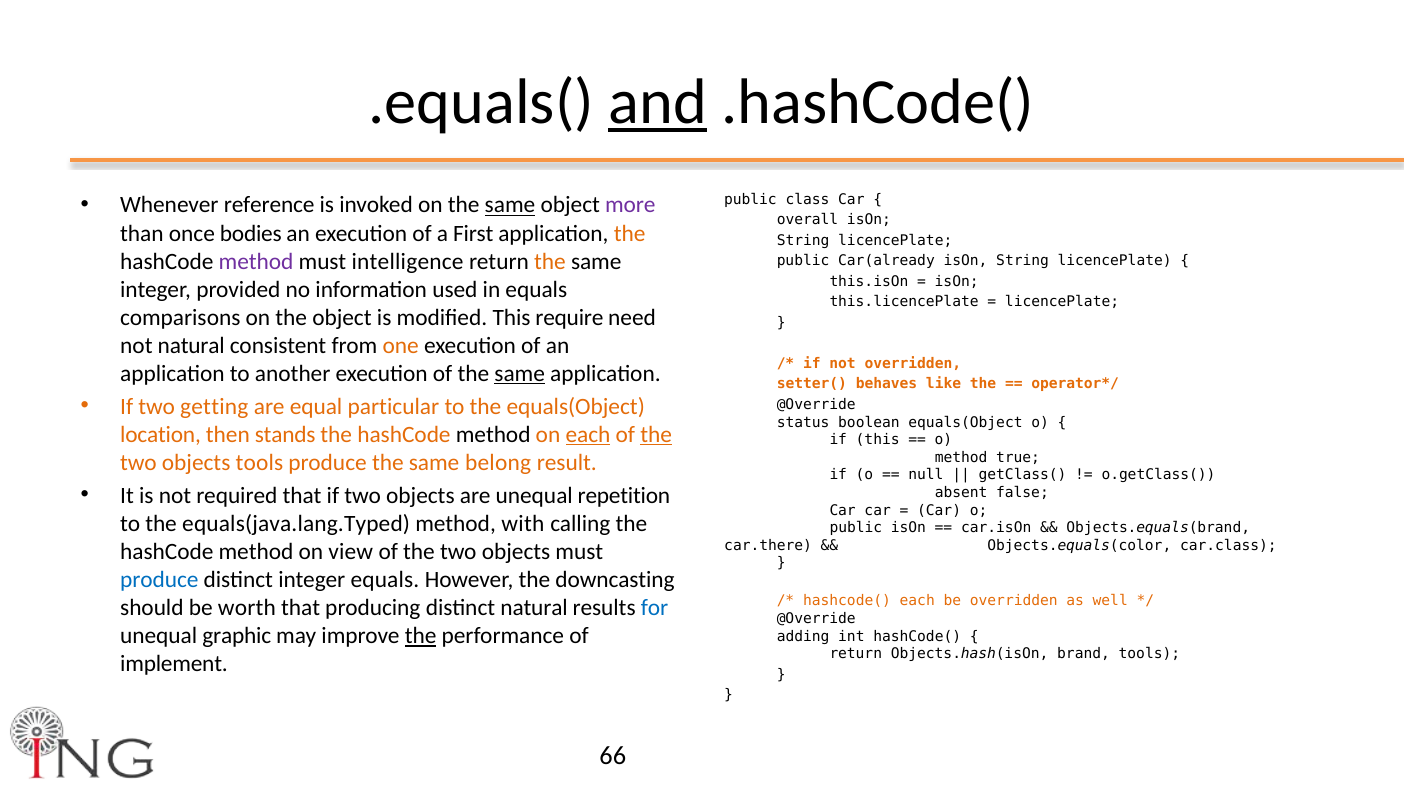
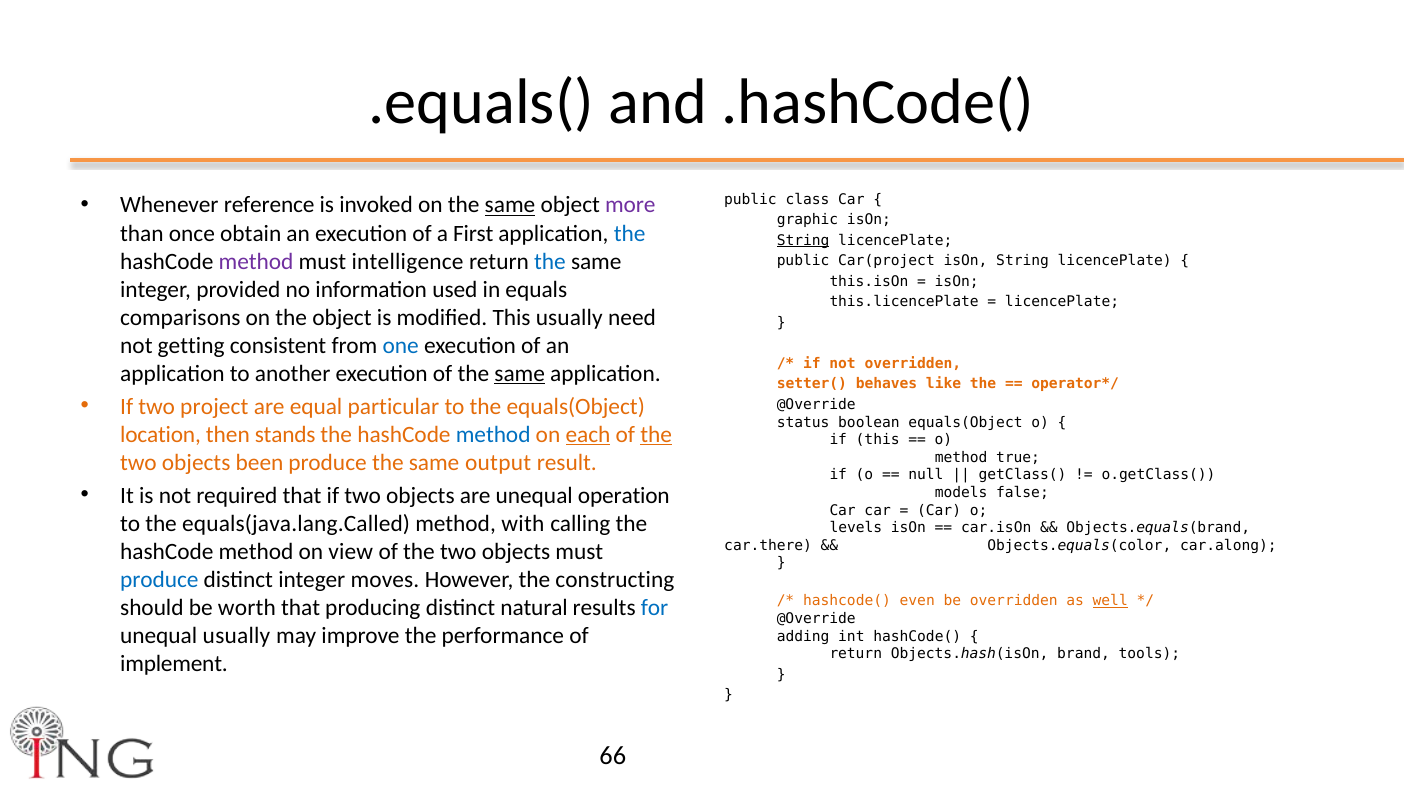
and underline: present -> none (658, 102)
overall: overall -> graphic (808, 220)
bodies: bodies -> obtain (251, 233)
the colour: orange -> blue (630, 233)
String underline: none -> present (803, 240)
the colour: orange -> blue (550, 261)
Car(already: Car(already -> Car(project (886, 261)
This require: require -> usually (569, 317)
not natural: natural -> getting (191, 346)
one colour: orange -> blue (401, 346)
getting: getting -> project (214, 406)
method colour: black -> blue (493, 434)
objects tools: tools -> been (260, 462)
belong: belong -> output (498, 462)
repetition: repetition -> operation (624, 495)
absent: absent -> models (961, 492)
equals(java.lang.Typed: equals(java.lang.Typed -> equals(java.lang.Called (296, 523)
public: public -> levels (856, 528)
car.class: car.class -> car.along (1228, 545)
integer equals: equals -> moves (385, 579)
downcasting: downcasting -> constructing (615, 579)
hashcode( each: each -> even (917, 601)
well underline: none -> present (1110, 601)
unequal graphic: graphic -> usually (237, 636)
the underline: present -> none (421, 636)
